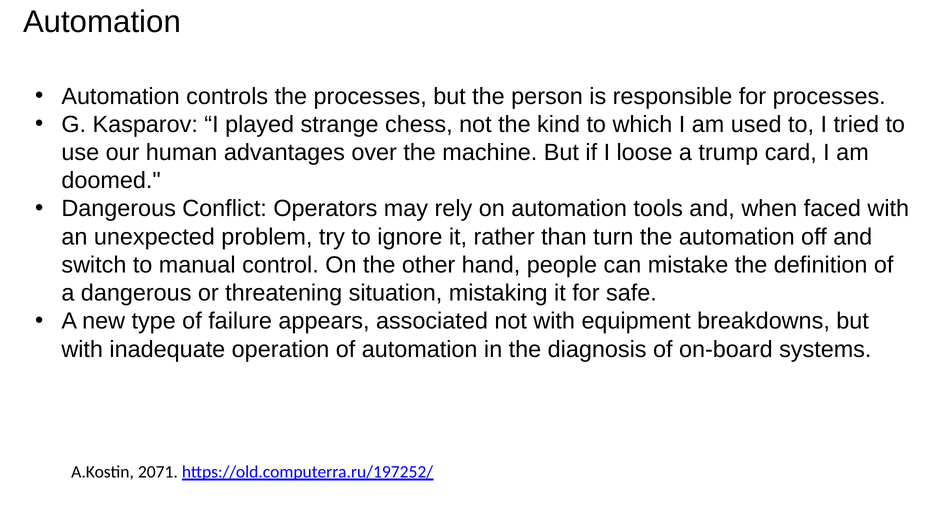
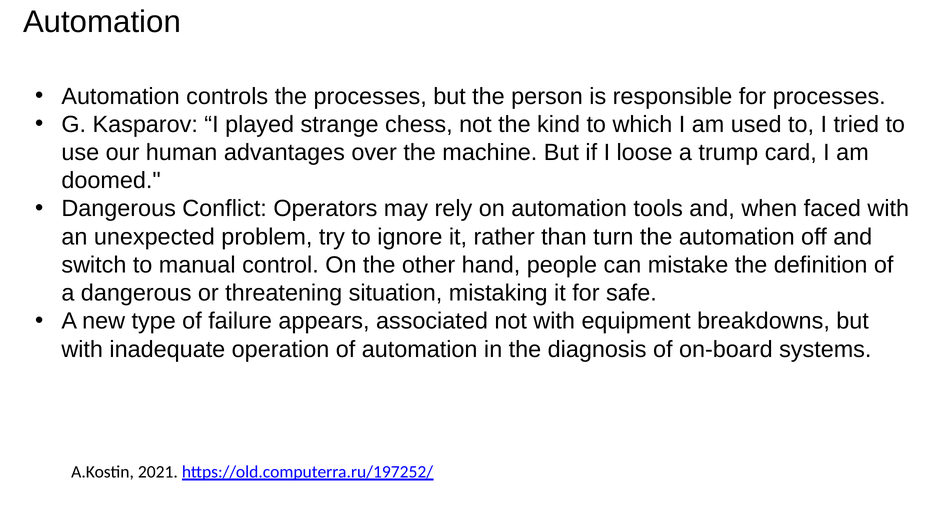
2071: 2071 -> 2021 (158, 472)
